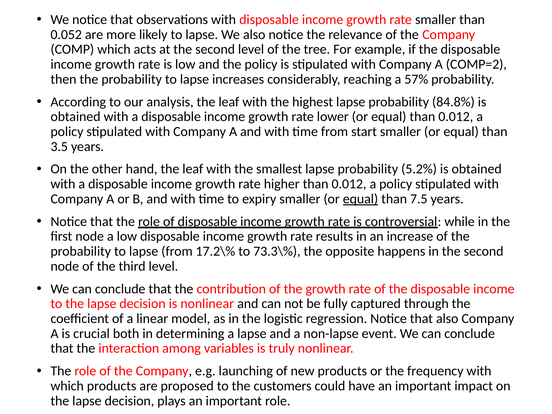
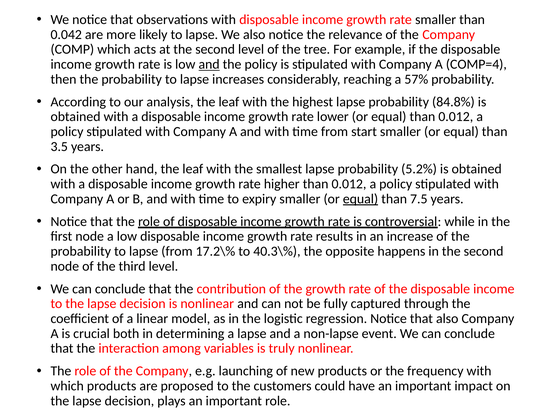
0.052: 0.052 -> 0.042 (66, 34)
and underline: none -> present (209, 64)
COMP=2: COMP=2 -> COMP=4 (476, 64)
73.3\%: 73.3\% -> 40.3\% (277, 251)
